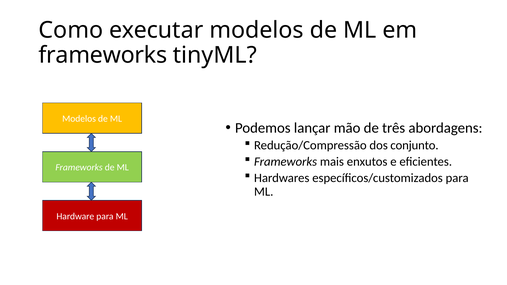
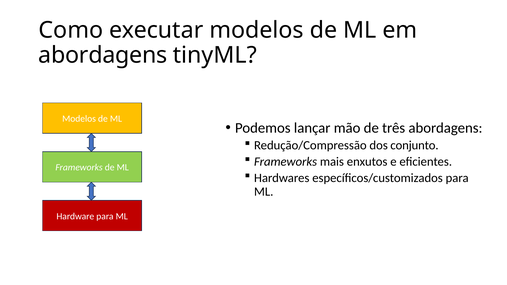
frameworks: frameworks -> abordagens (103, 55)
